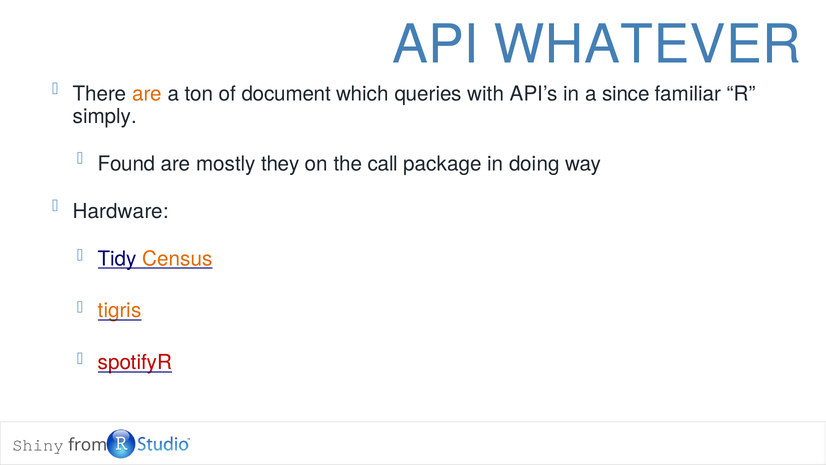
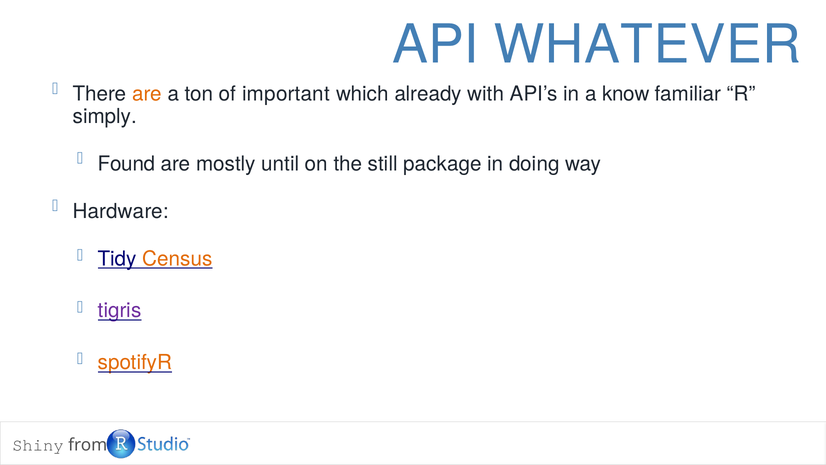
document: document -> important (286, 94)
queries: queries -> already (428, 94)
since: since -> know (626, 94)
they: they -> until (280, 164)
call: call -> still (383, 164)
tigris colour: orange -> purple (120, 310)
spotifyR colour: red -> orange (135, 362)
